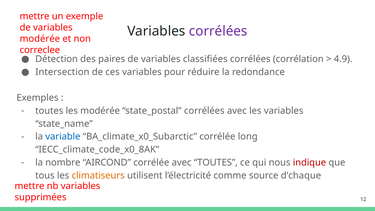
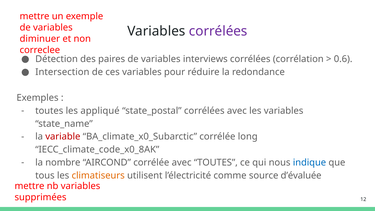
modérée: modérée -> diminuer (40, 39)
classifiées: classifiées -> interviews (205, 59)
4.9: 4.9 -> 0.6 (343, 59)
les modérée: modérée -> appliqué (100, 111)
variable colour: blue -> red (63, 137)
indique colour: red -> blue (309, 162)
d’chaque: d’chaque -> d’évaluée (301, 175)
